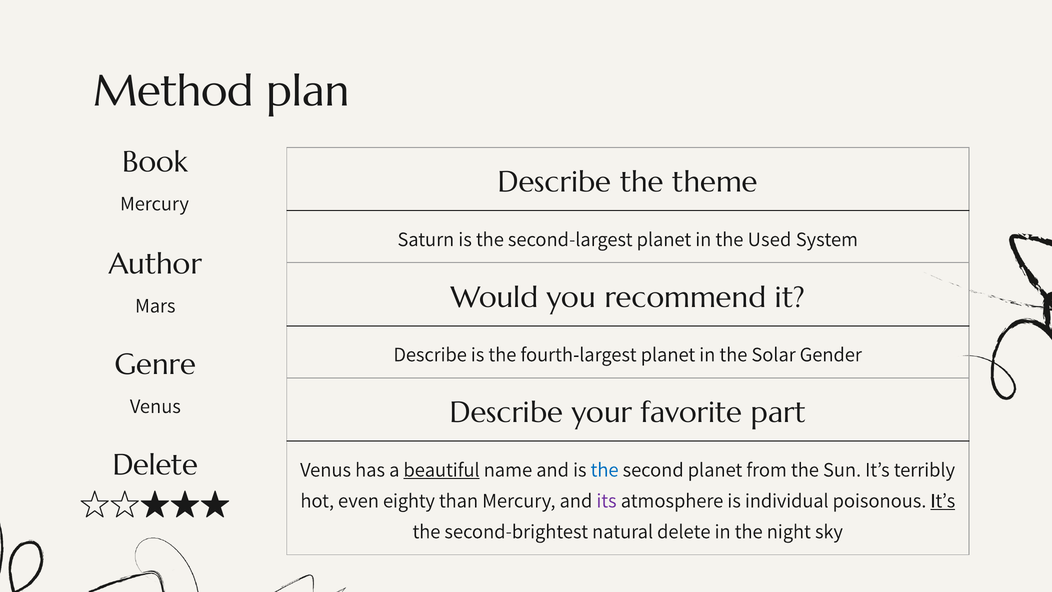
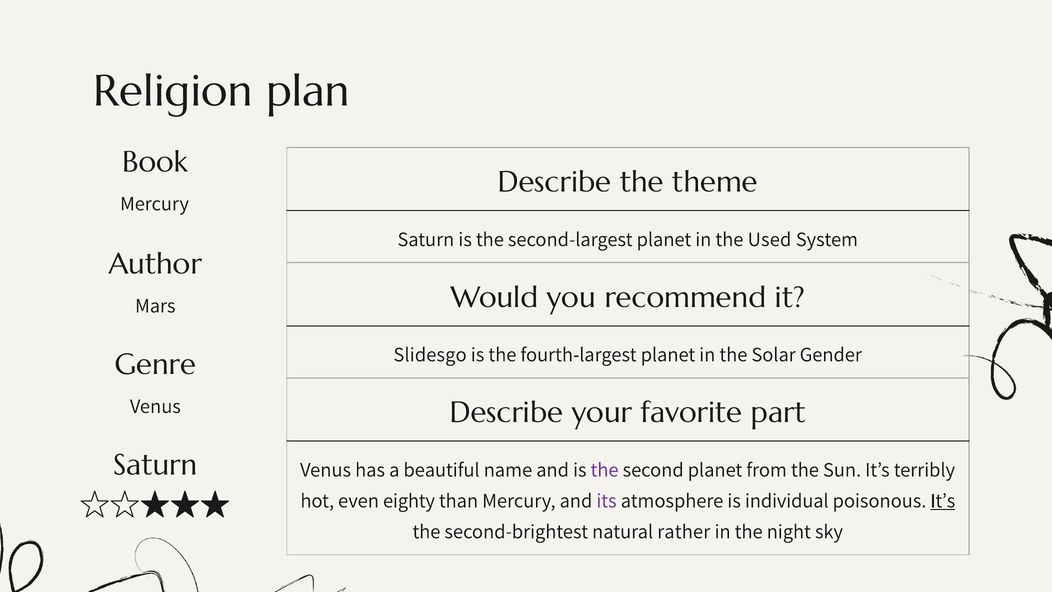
Method: Method -> Religion (173, 91)
Describe: Describe -> Slidesgo (430, 354)
Delete: Delete -> Saturn (155, 465)
beautiful underline: present -> none (442, 470)
the colour: blue -> purple (605, 470)
natural delete: delete -> rather (684, 531)
